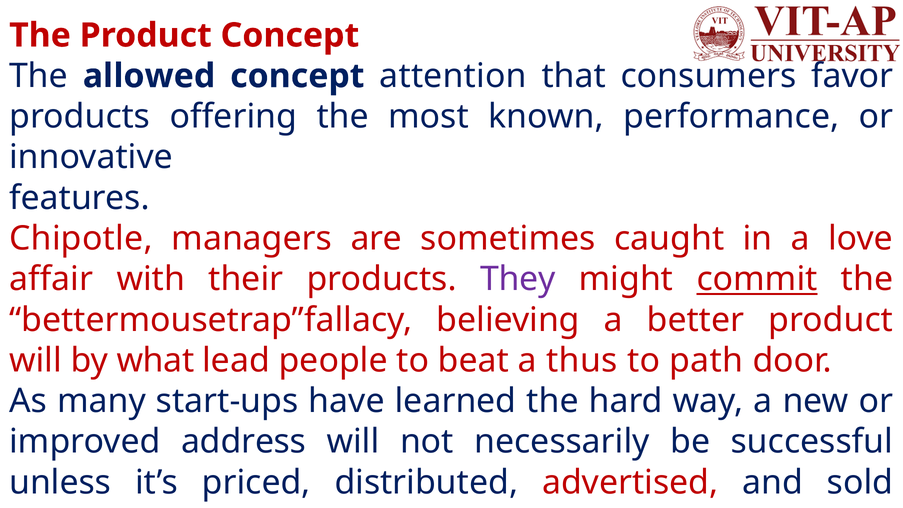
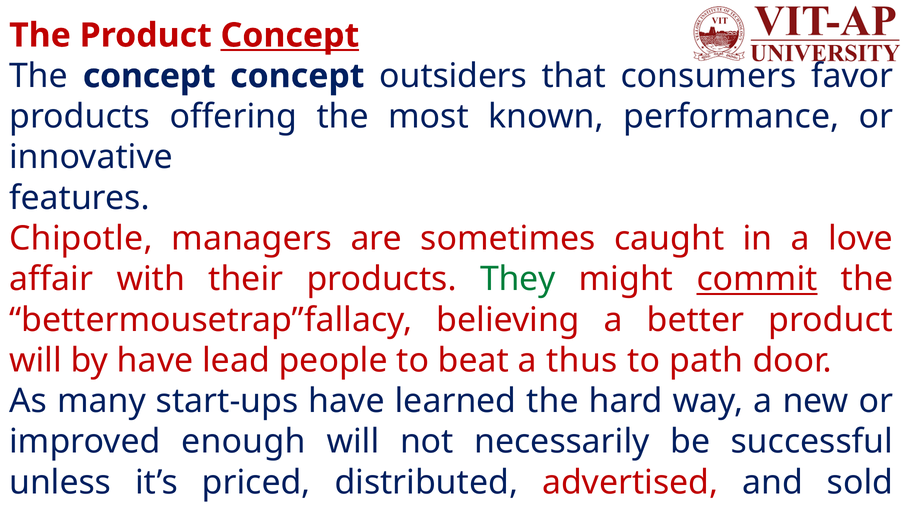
Concept underline: none -> present (290, 35)
The allowed: allowed -> concept (149, 76)
attention: attention -> outsiders (453, 76)
They colour: purple -> green (518, 279)
by what: what -> have (155, 360)
address: address -> enough (243, 442)
